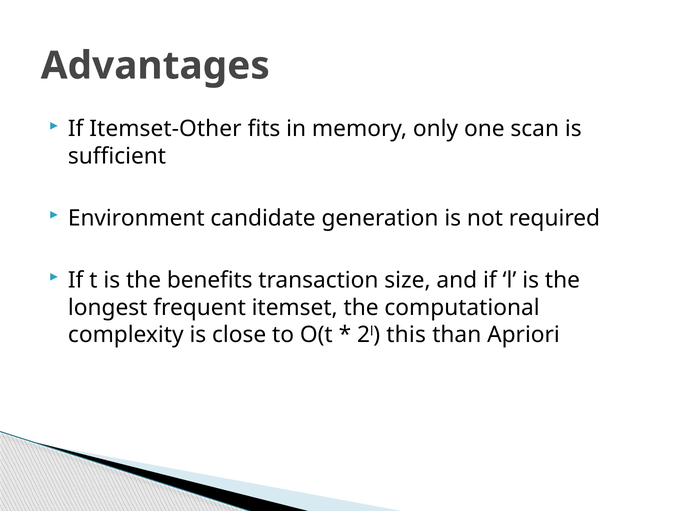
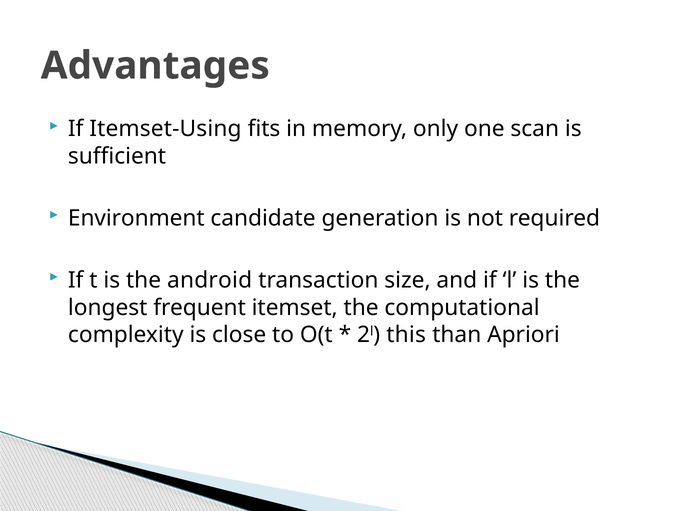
Itemset-Other: Itemset-Other -> Itemset-Using (165, 129)
benefits: benefits -> android (210, 280)
